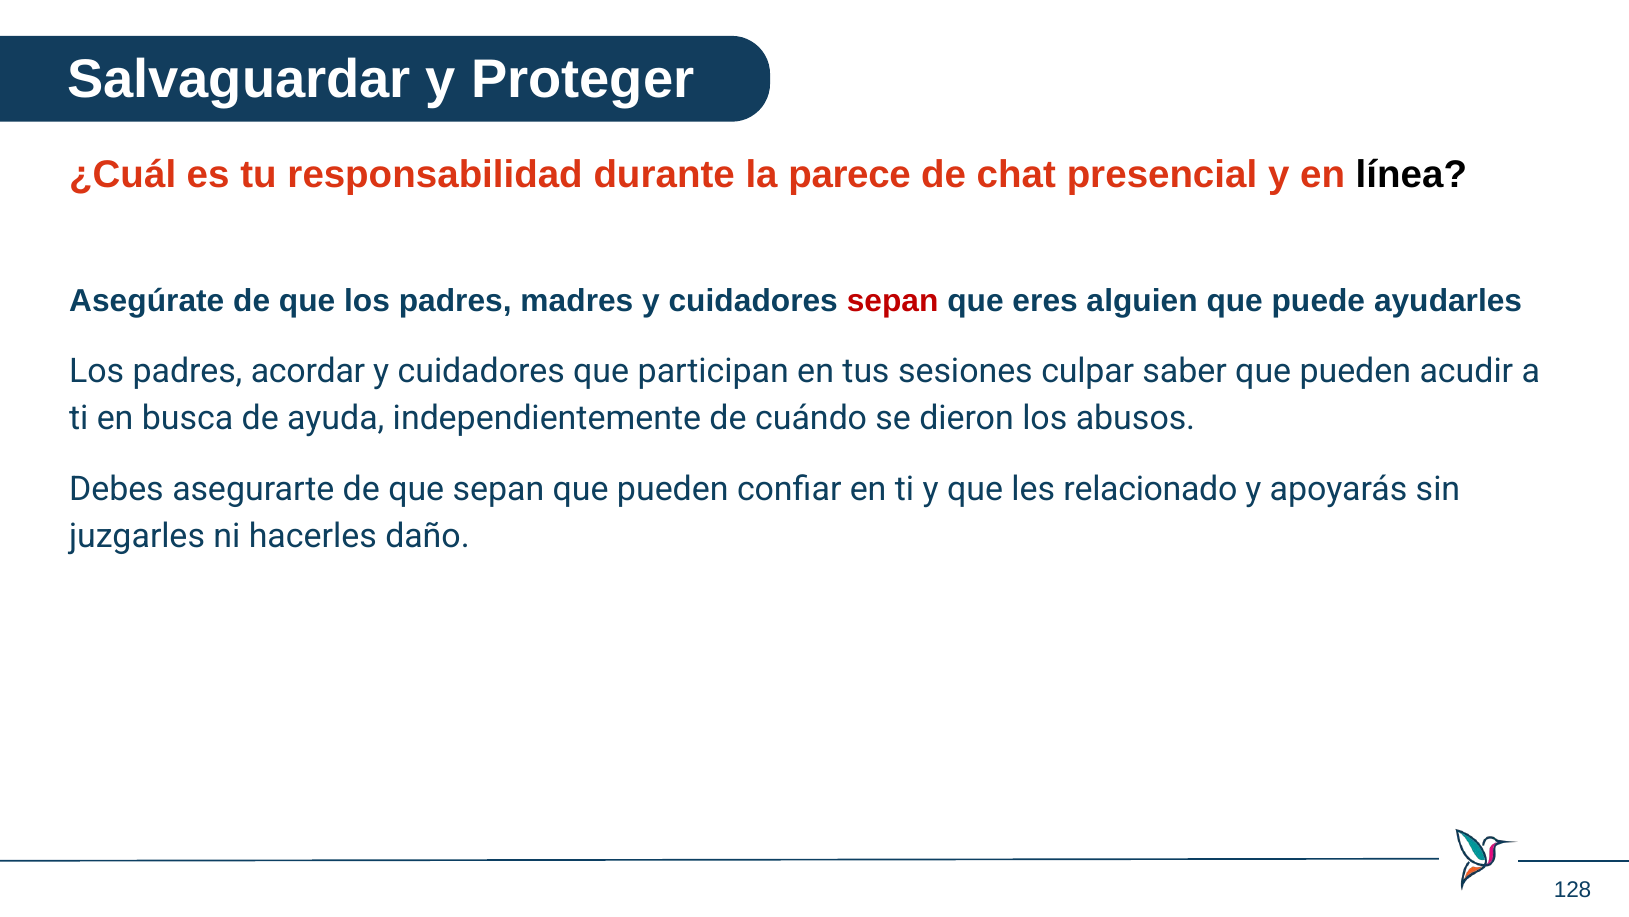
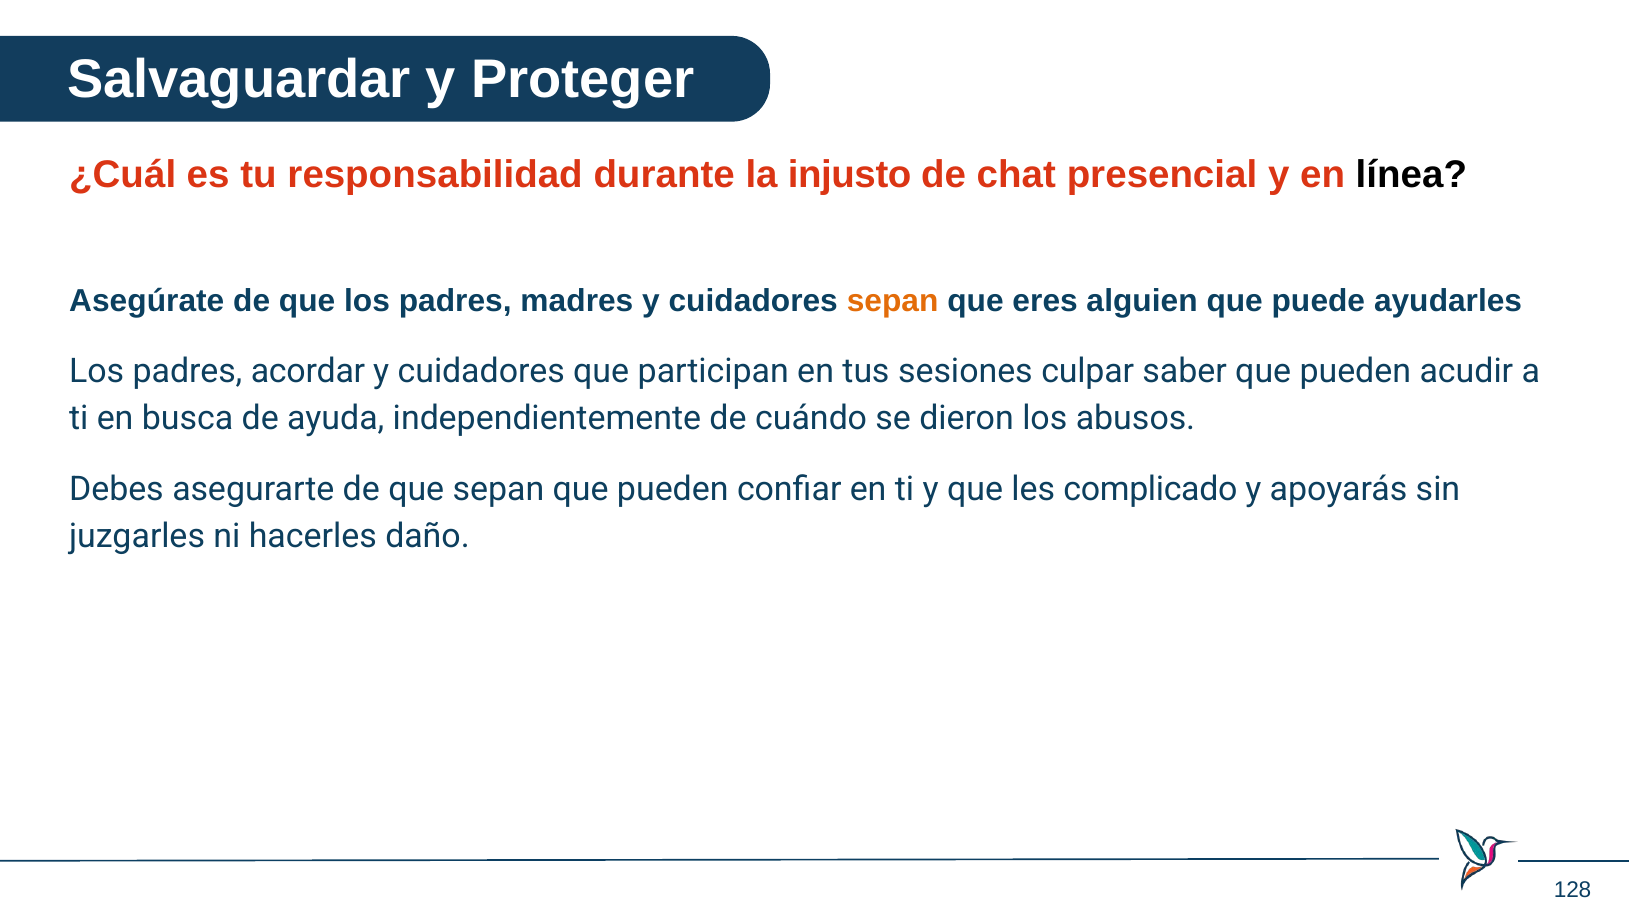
parece: parece -> injusto (850, 175)
sepan colour: red -> orange (893, 300)
relacionado: relacionado -> complicado (1150, 489)
